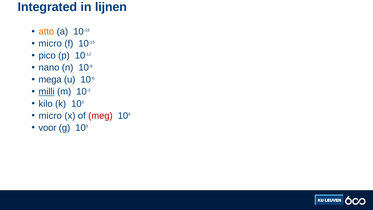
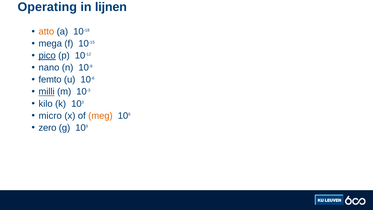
Integrated: Integrated -> Operating (47, 7)
micro: micro -> mega (50, 44)
pico underline: none -> present (47, 56)
mega: mega -> femto (50, 80)
meg colour: red -> orange (100, 116)
voor: voor -> zero (47, 128)
